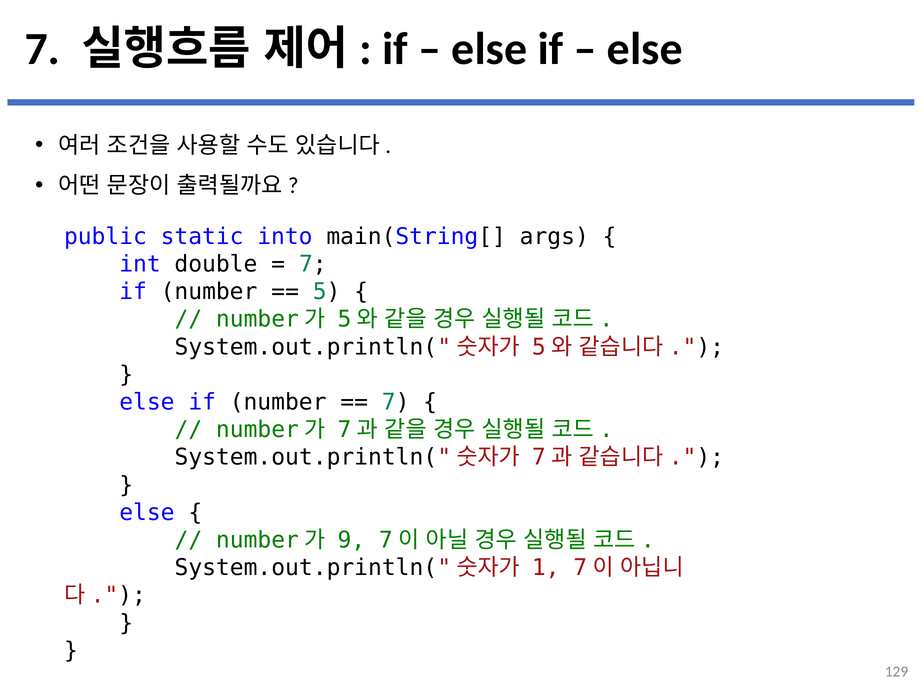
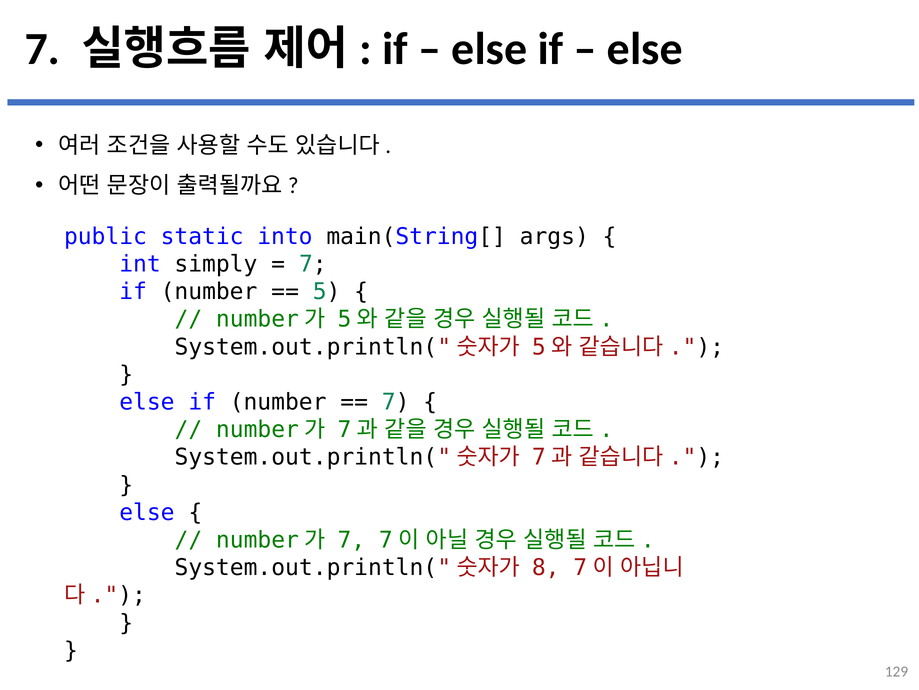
double: double -> simply (216, 264)
9: 9 -> 7 (351, 540)
1: 1 -> 8 (546, 567)
